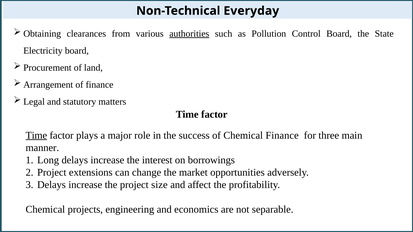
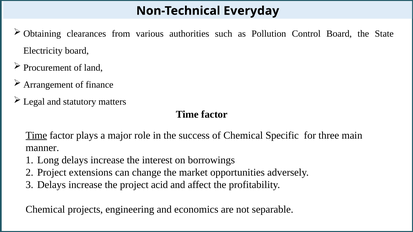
authorities underline: present -> none (189, 34)
Chemical Finance: Finance -> Specific (282, 135)
size: size -> acid (160, 185)
